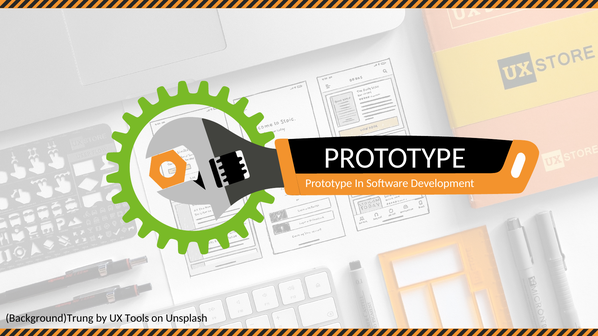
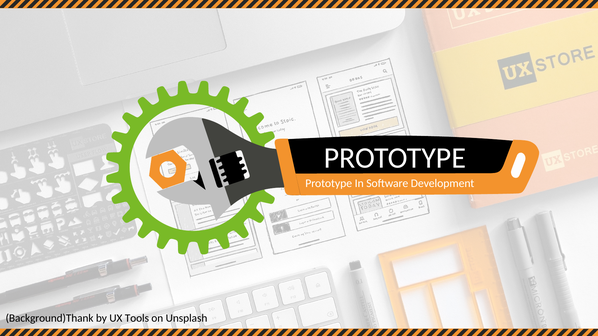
Background)Trung: Background)Trung -> Background)Thank (50, 319)
